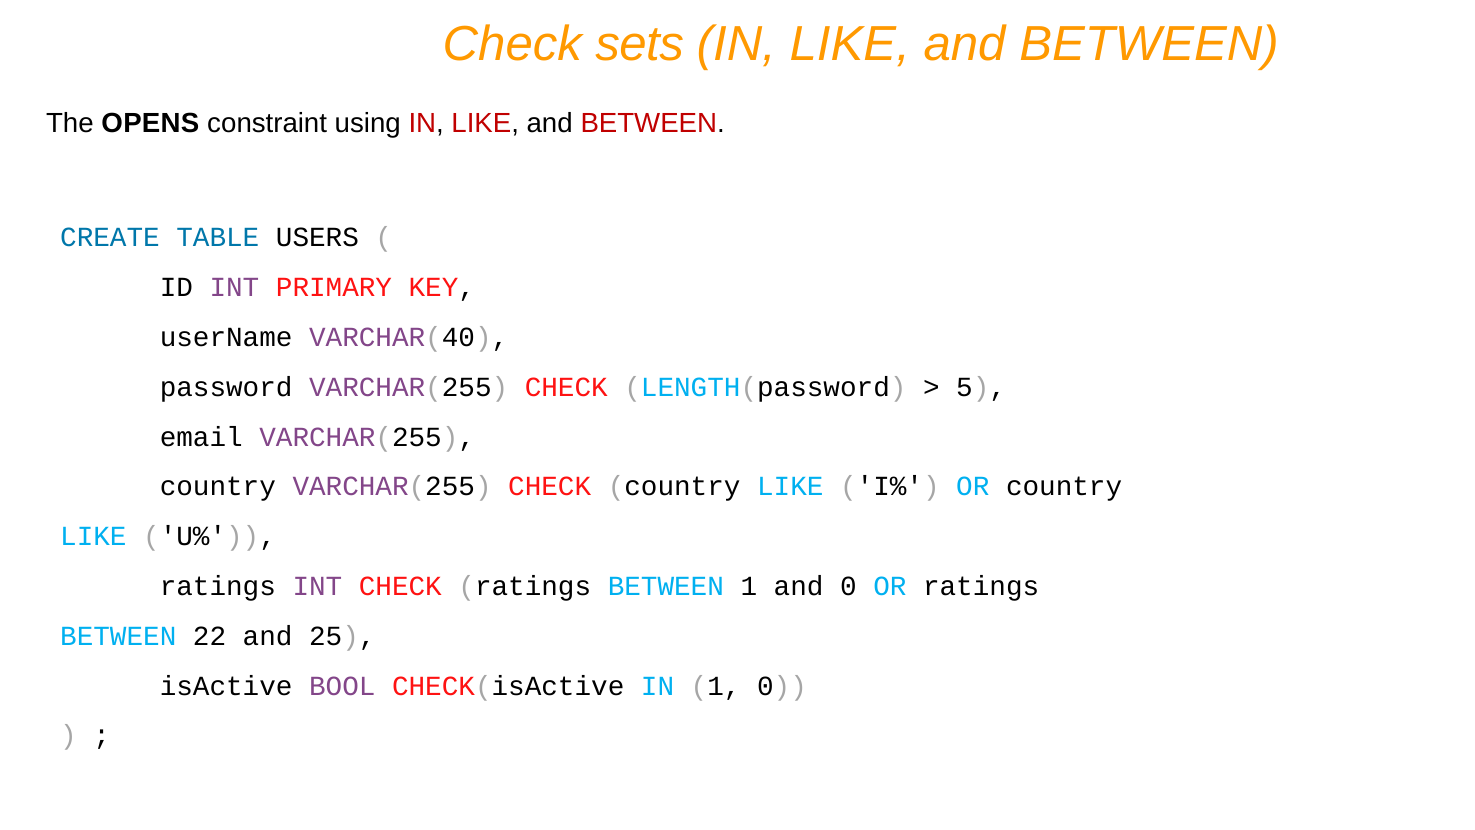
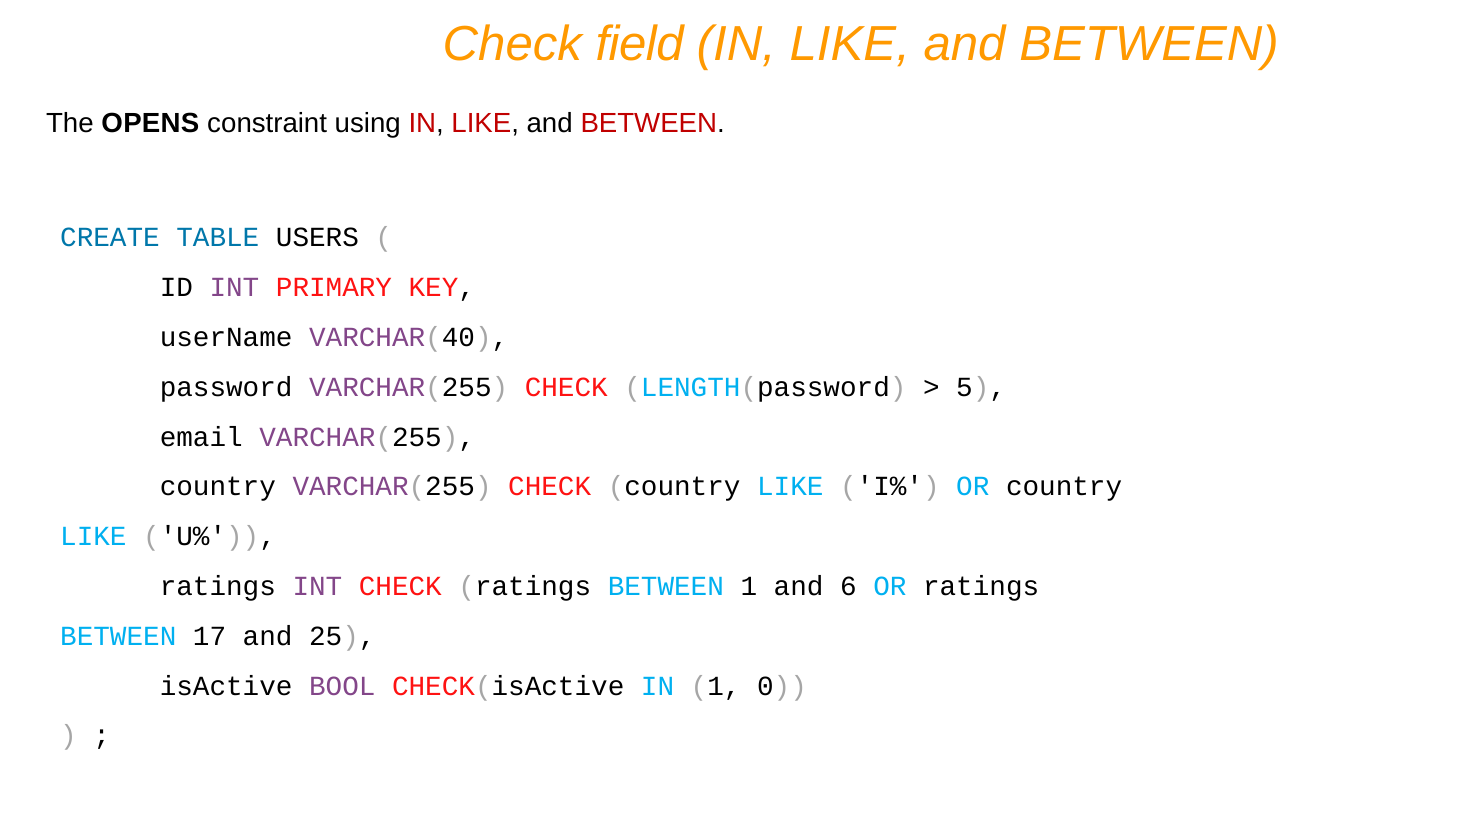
sets: sets -> field (640, 44)
and 0: 0 -> 6 (848, 586)
22: 22 -> 17 (210, 636)
